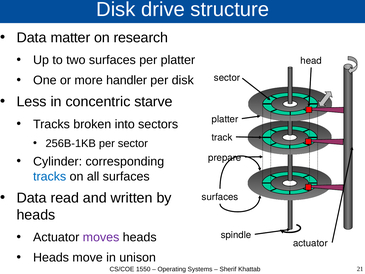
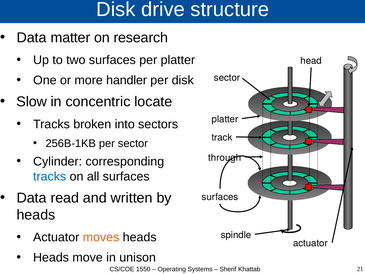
Less: Less -> Slow (32, 102)
starve: starve -> locate (153, 102)
prepare: prepare -> through (225, 157)
moves colour: purple -> orange (101, 237)
